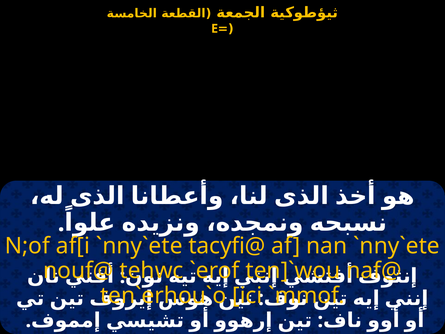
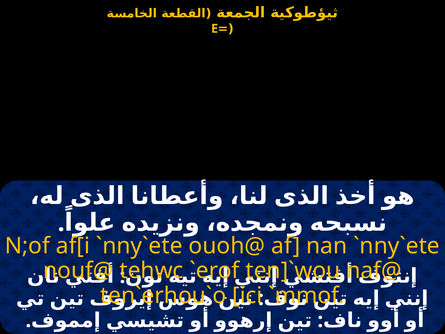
tacyfi@: tacyfi@ -> ouoh@ (227, 246)
